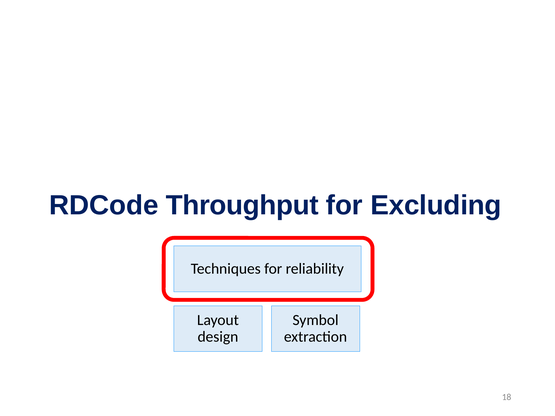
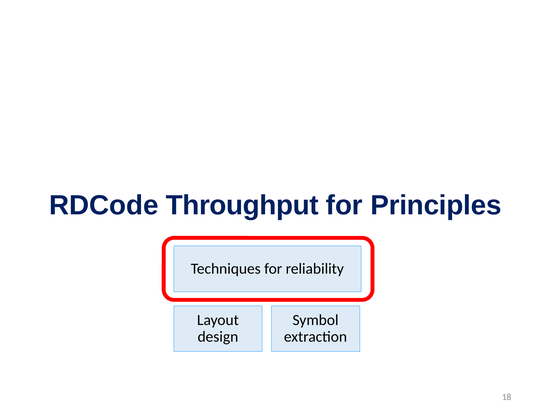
Excluding: Excluding -> Principles (436, 206)
